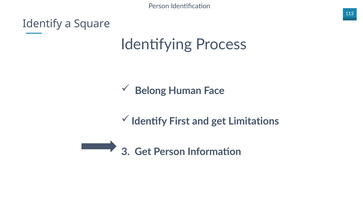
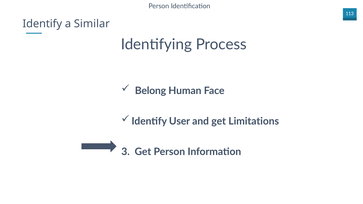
Square: Square -> Similar (92, 24)
First: First -> User (180, 121)
